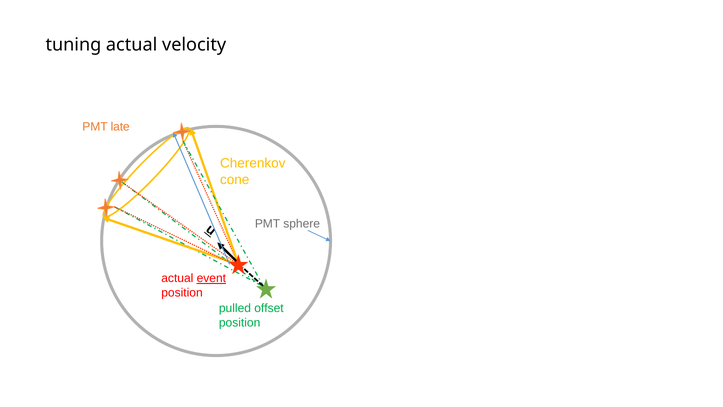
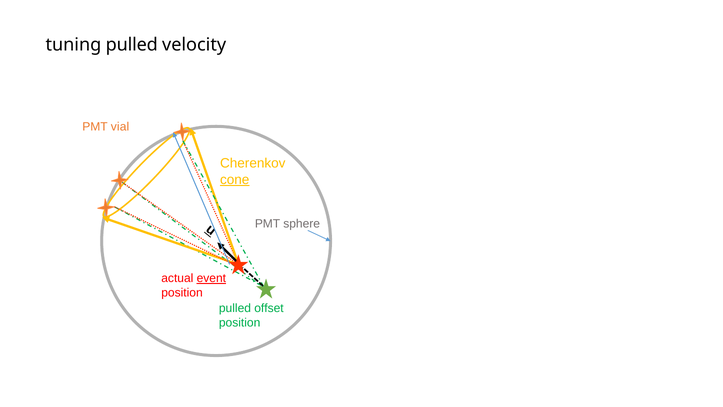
tuning actual: actual -> pulled (132, 45)
late: late -> vial (120, 127)
cone underline: none -> present (235, 180)
